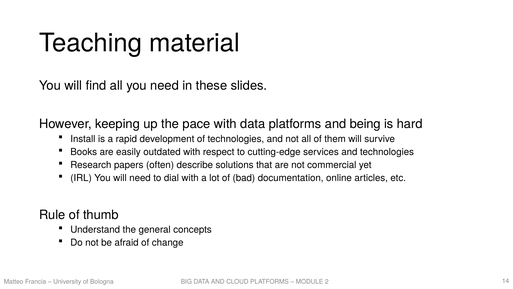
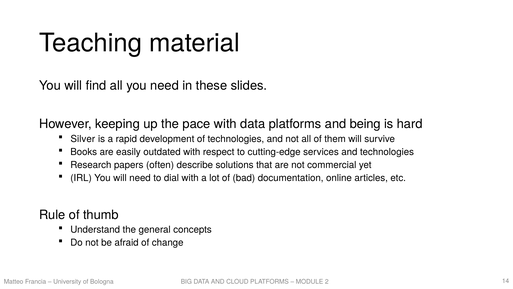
Install: Install -> Silver (83, 139)
